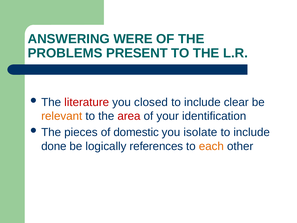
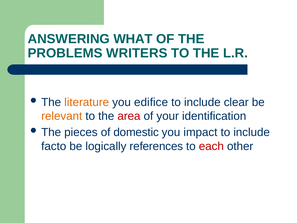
WERE: WERE -> WHAT (133, 39)
PRESENT: PRESENT -> WRITERS (137, 53)
literature colour: red -> orange (87, 102)
closed: closed -> edifice (151, 102)
isolate: isolate -> impact (200, 132)
done: done -> facto (54, 146)
each colour: orange -> red (211, 146)
